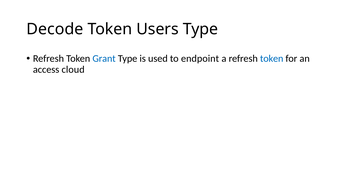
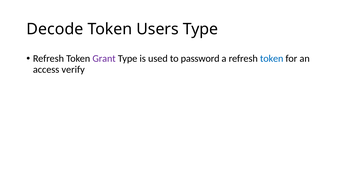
Grant colour: blue -> purple (104, 59)
endpoint: endpoint -> password (200, 59)
cloud: cloud -> verify (73, 70)
